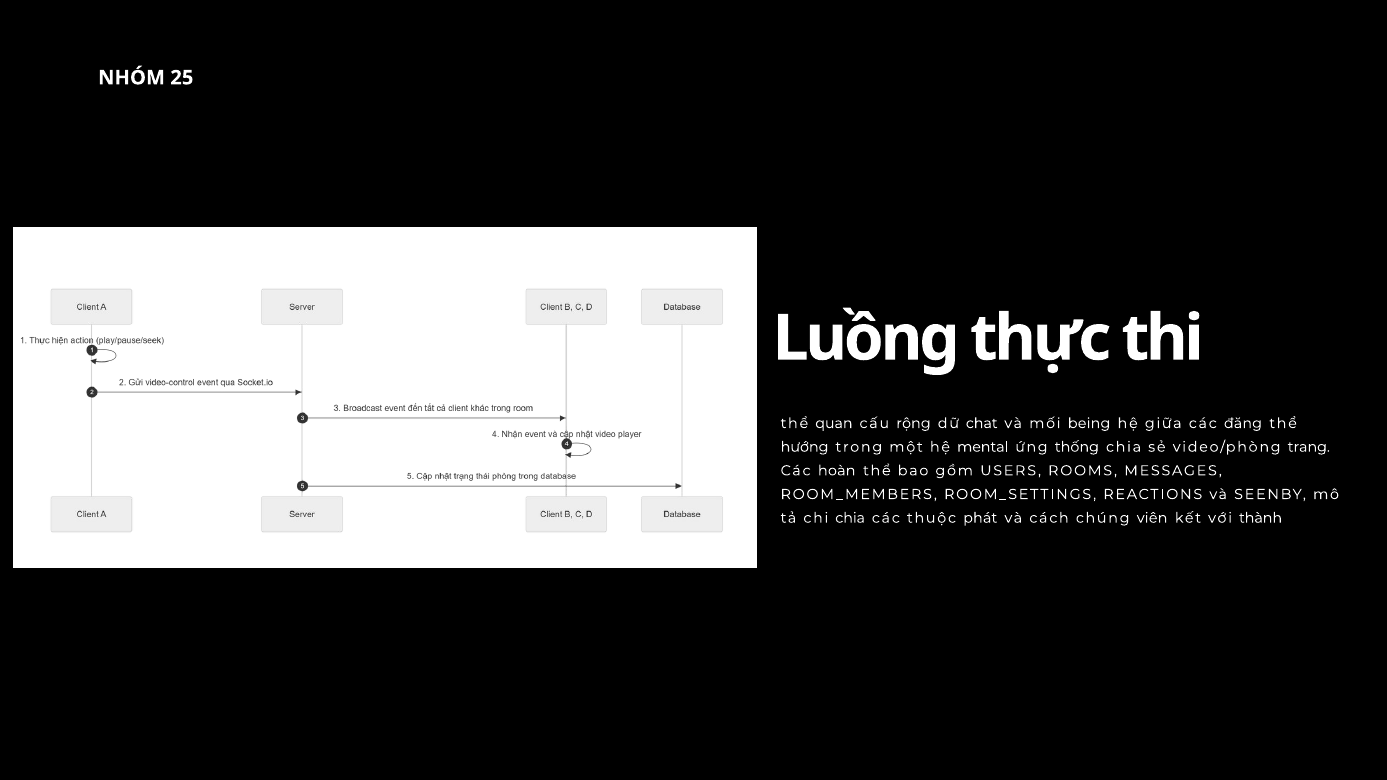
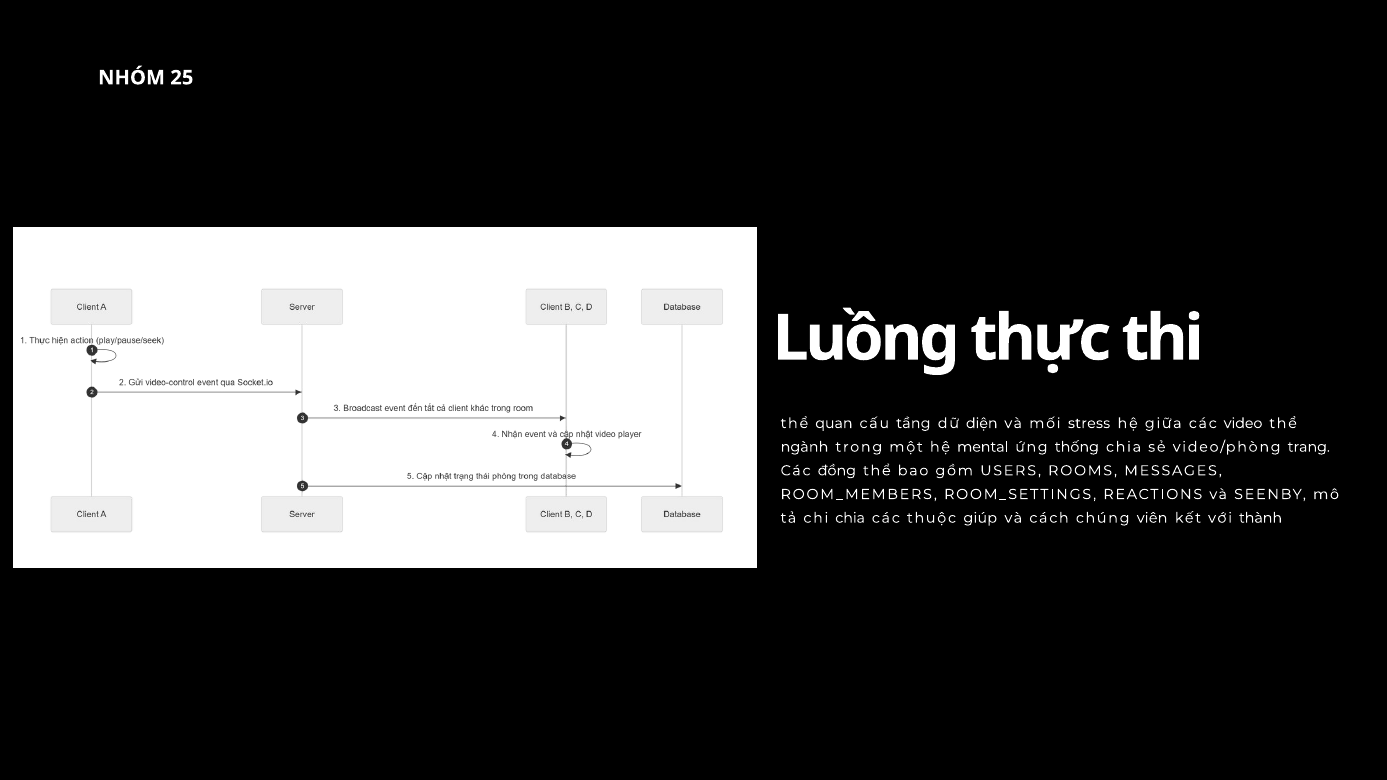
rộng: rộng -> tầng (913, 423)
chat: chat -> diện (982, 423)
being: being -> stress (1089, 423)
đăng: đăng -> video (1243, 423)
hướng: hướng -> ngành (804, 447)
hoàn: hoàn -> đồng (837, 471)
phát: phát -> giúp (980, 518)
